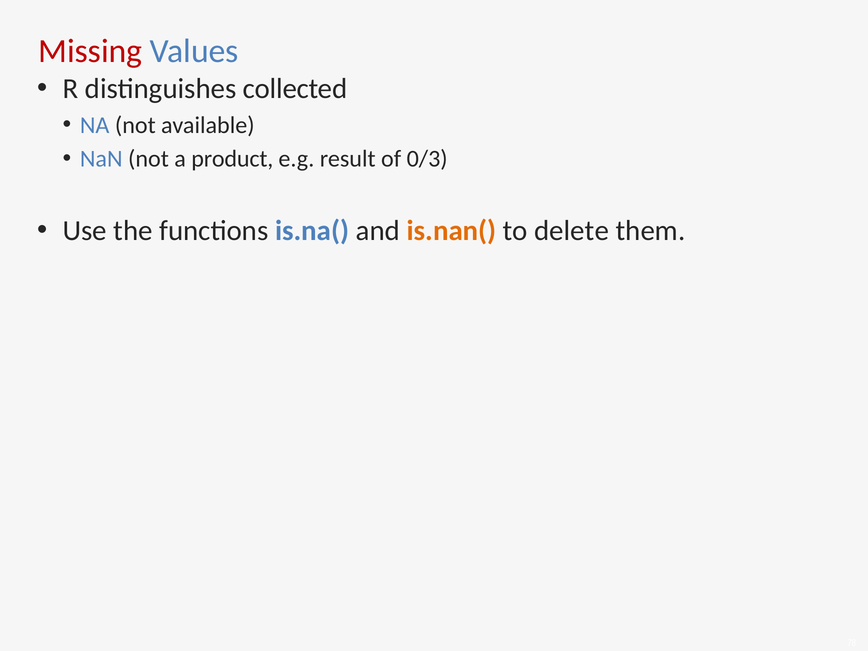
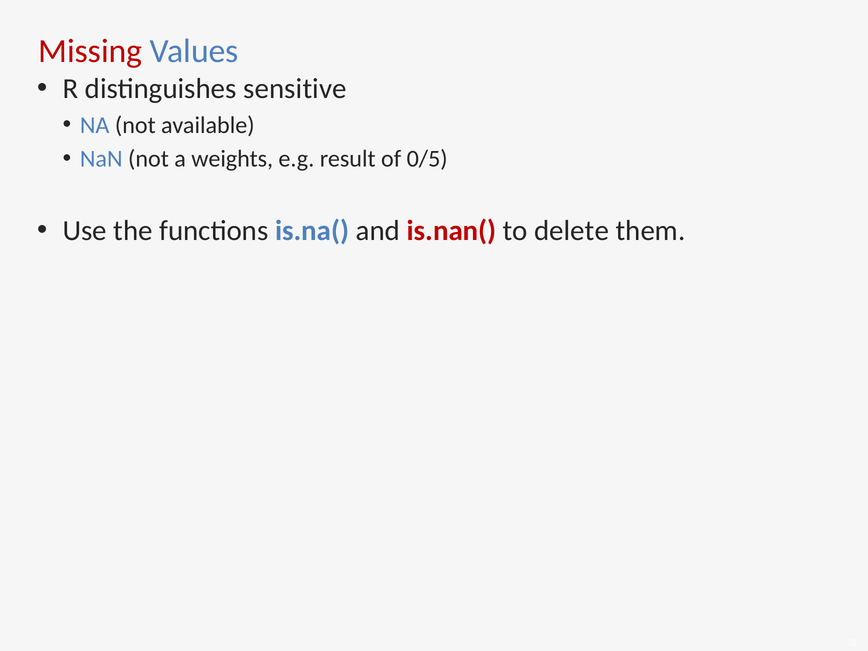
collected: collected -> sensitive (295, 89)
product: product -> weights (232, 159)
0/3: 0/3 -> 0/5 (427, 159)
is.nan( colour: orange -> red (452, 231)
